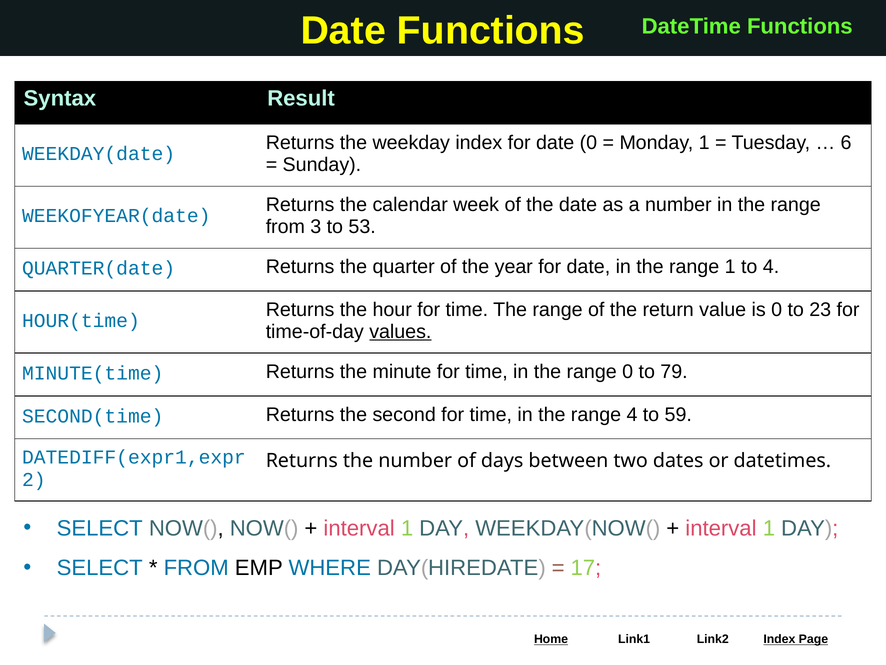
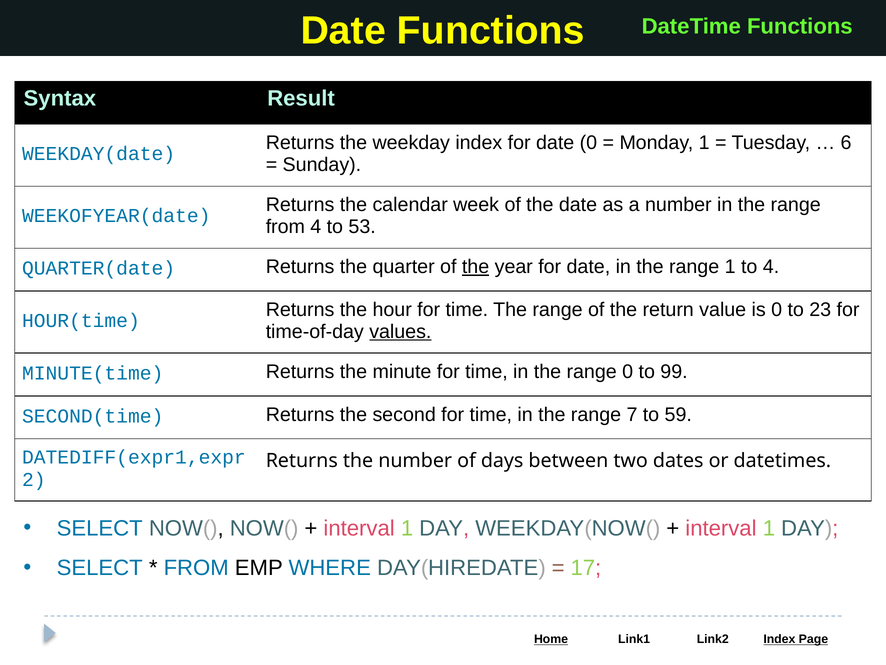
from 3: 3 -> 4 (316, 226)
the underline: none -> present (476, 267)
79: 79 -> 99 (674, 371)
range 4: 4 -> 7 (632, 414)
